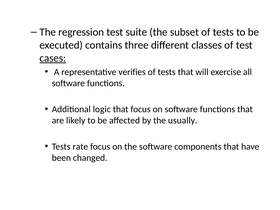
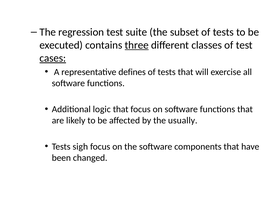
three underline: none -> present (137, 45)
verifies: verifies -> defines (132, 72)
rate: rate -> sigh (80, 147)
